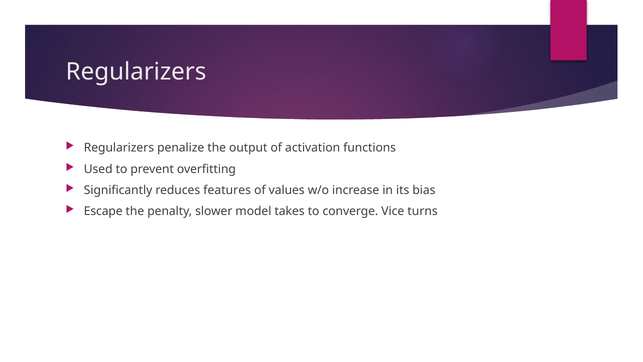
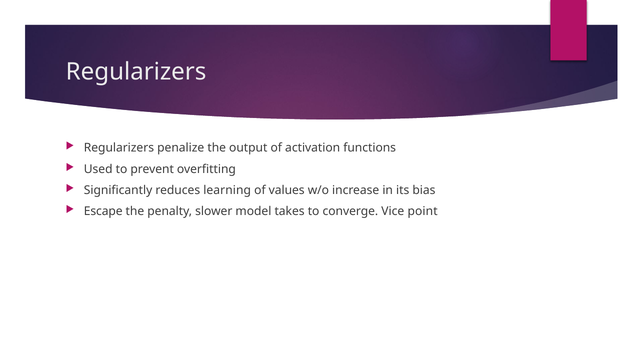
features: features -> learning (227, 190)
turns: turns -> point (423, 211)
